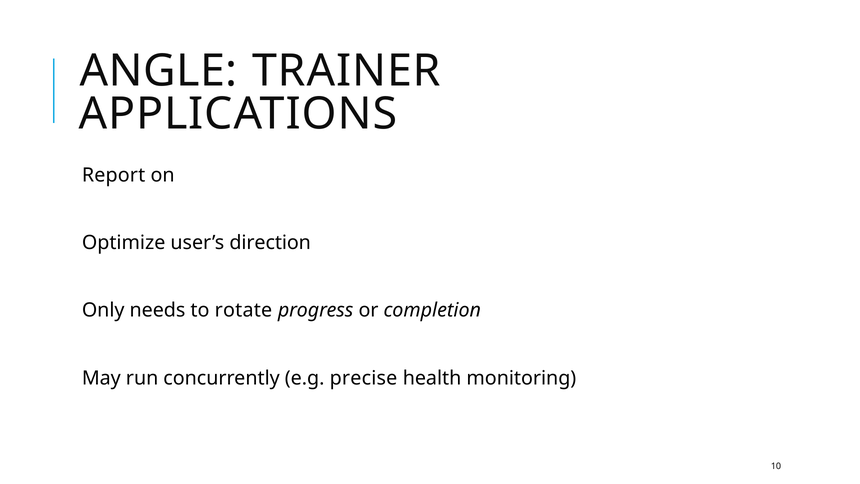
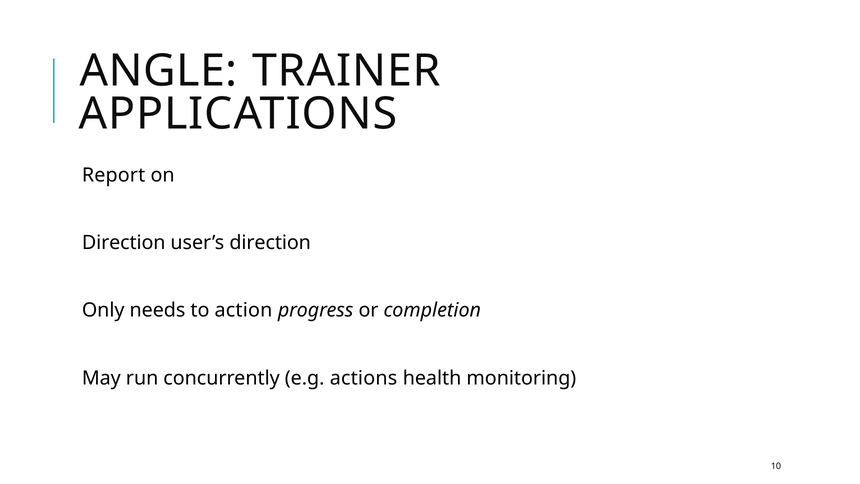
Optimize: Optimize -> Direction (124, 243)
rotate: rotate -> action (243, 310)
precise: precise -> actions (363, 378)
